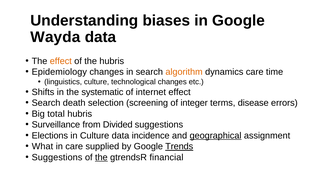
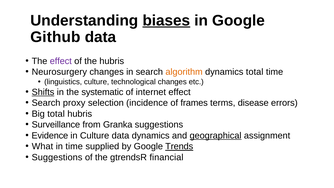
biases underline: none -> present (166, 20)
Wayda: Wayda -> Github (55, 37)
effect colour: orange -> purple (61, 61)
Epidemiology: Epidemiology -> Neurosurgery (59, 72)
dynamics care: care -> total (255, 72)
Shifts underline: none -> present (43, 92)
death: death -> proxy (74, 103)
screening: screening -> incidence (147, 103)
integer: integer -> frames (194, 103)
Divided: Divided -> Granka (118, 125)
Elections: Elections -> Evidence (50, 136)
data incidence: incidence -> dynamics (151, 136)
in care: care -> time (74, 146)
the underline: present -> none (101, 157)
